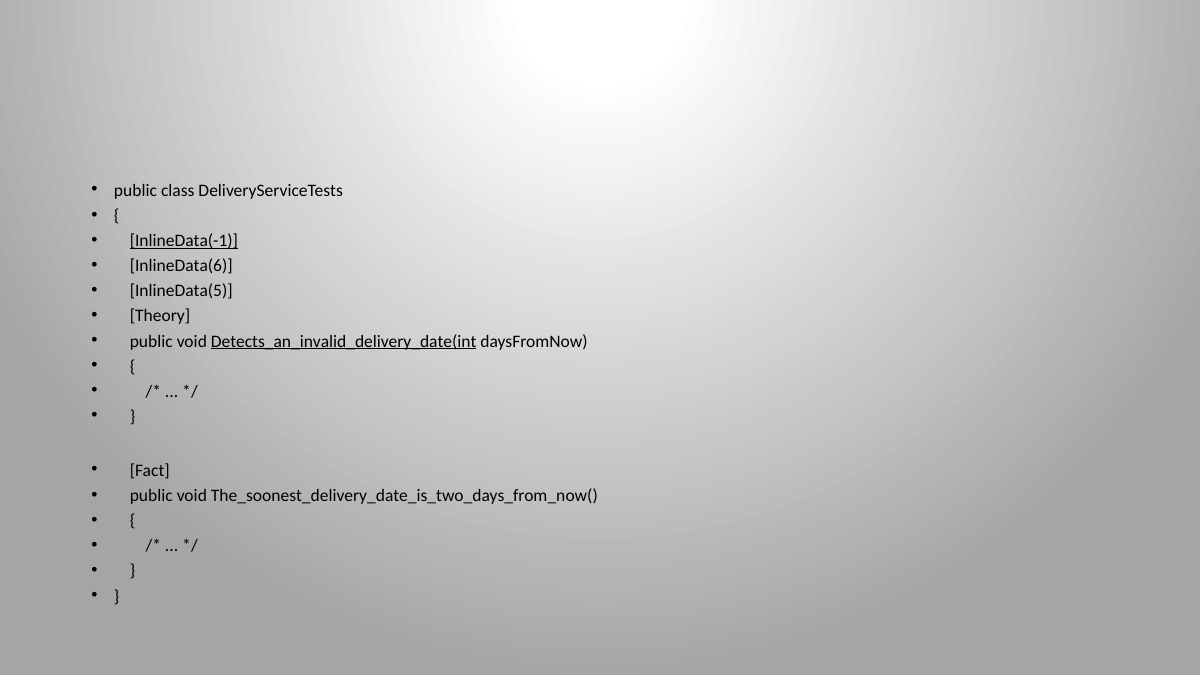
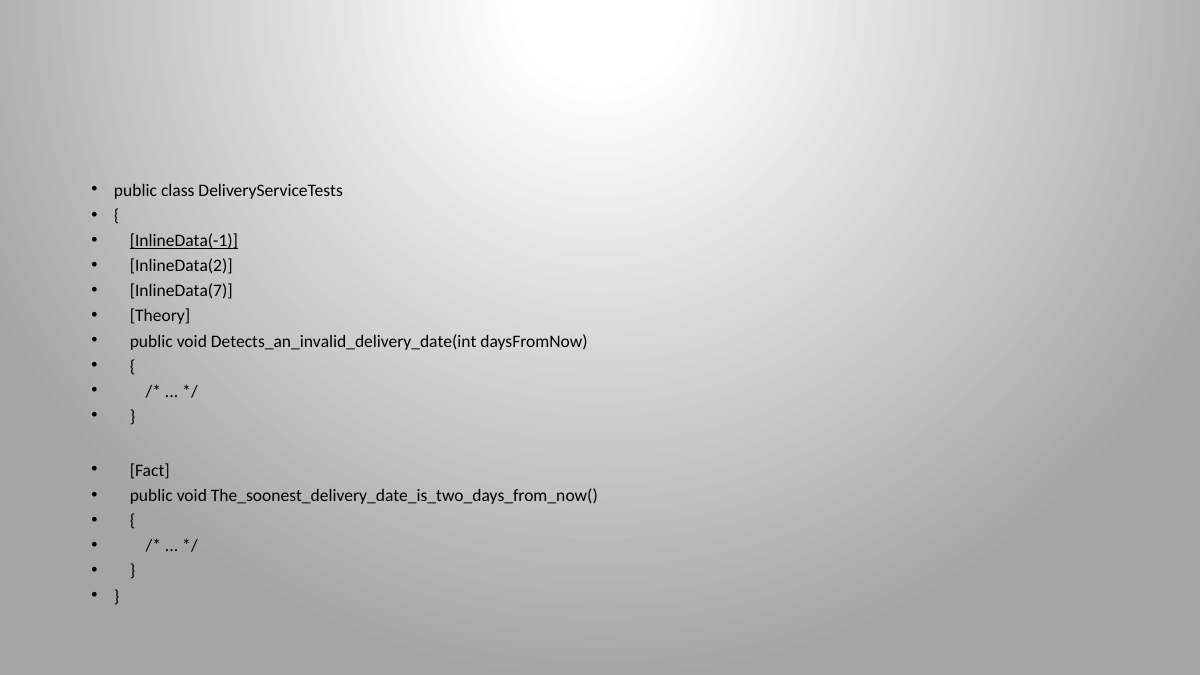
InlineData(6: InlineData(6 -> InlineData(2 (181, 266)
InlineData(5: InlineData(5 -> InlineData(7 (181, 291)
Detects_an_invalid_delivery_date(int underline: present -> none (344, 341)
